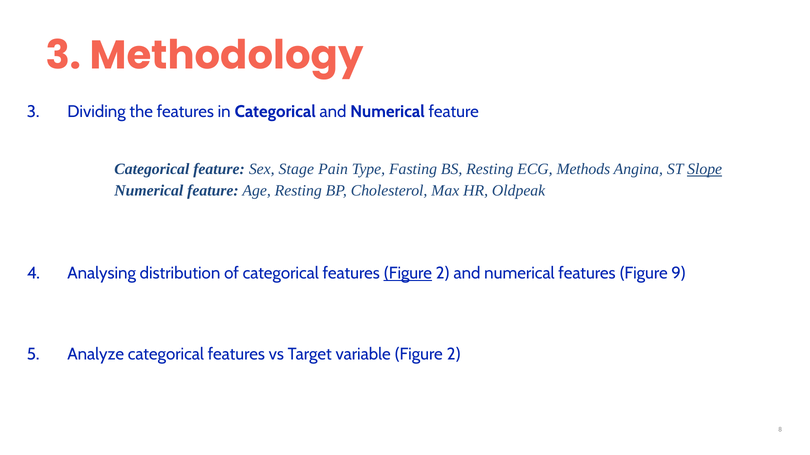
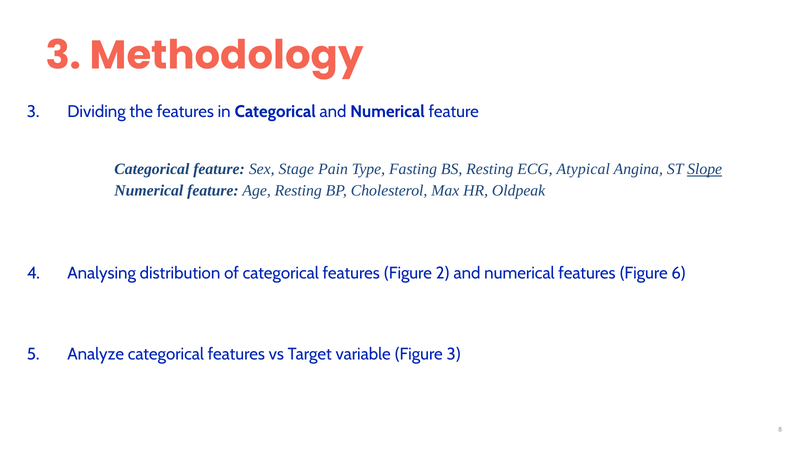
Methods: Methods -> Atypical (583, 169)
Figure underline: present -> none (408, 274)
9: 9 -> 6 (679, 274)
variable Figure 2: 2 -> 3 (454, 355)
